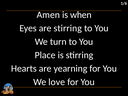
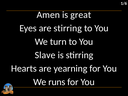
when: when -> great (81, 15)
Place: Place -> Slave (45, 55)
love: love -> runs (57, 82)
